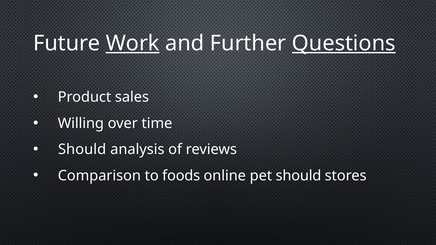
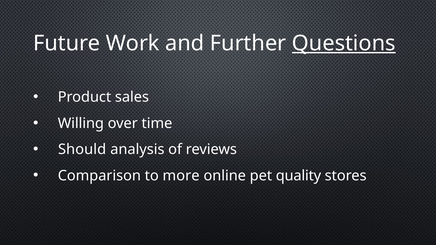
Work underline: present -> none (133, 43)
foods: foods -> more (181, 176)
pet should: should -> quality (298, 176)
